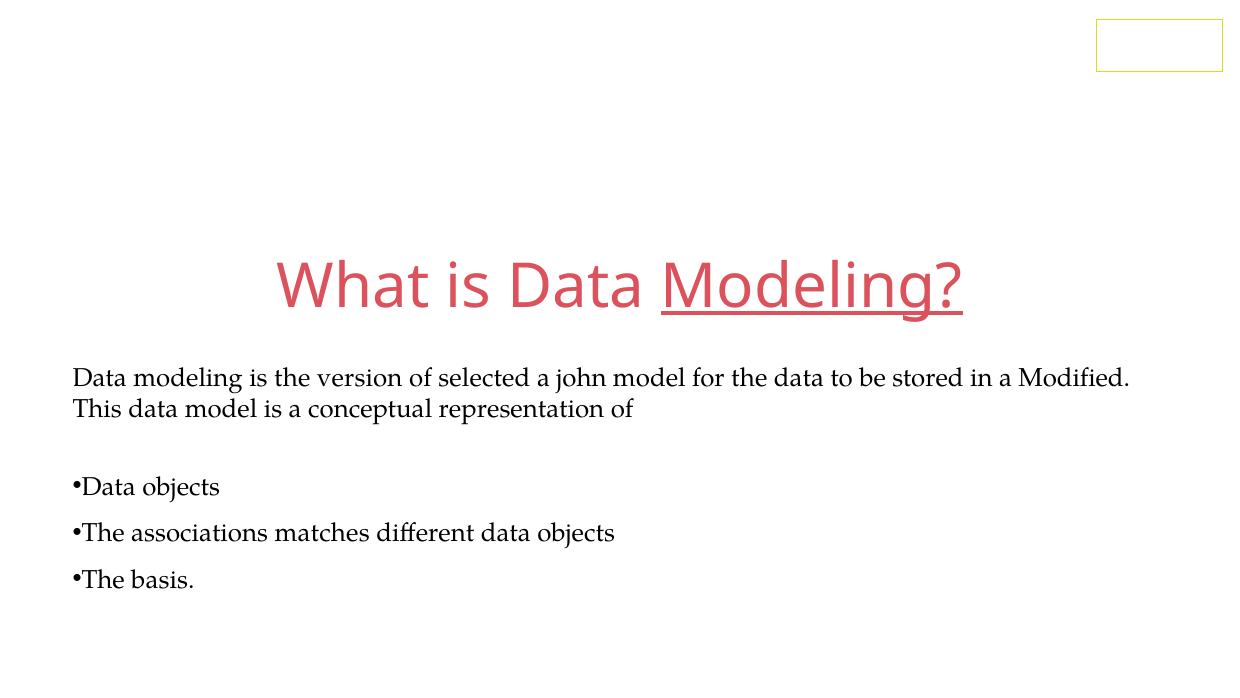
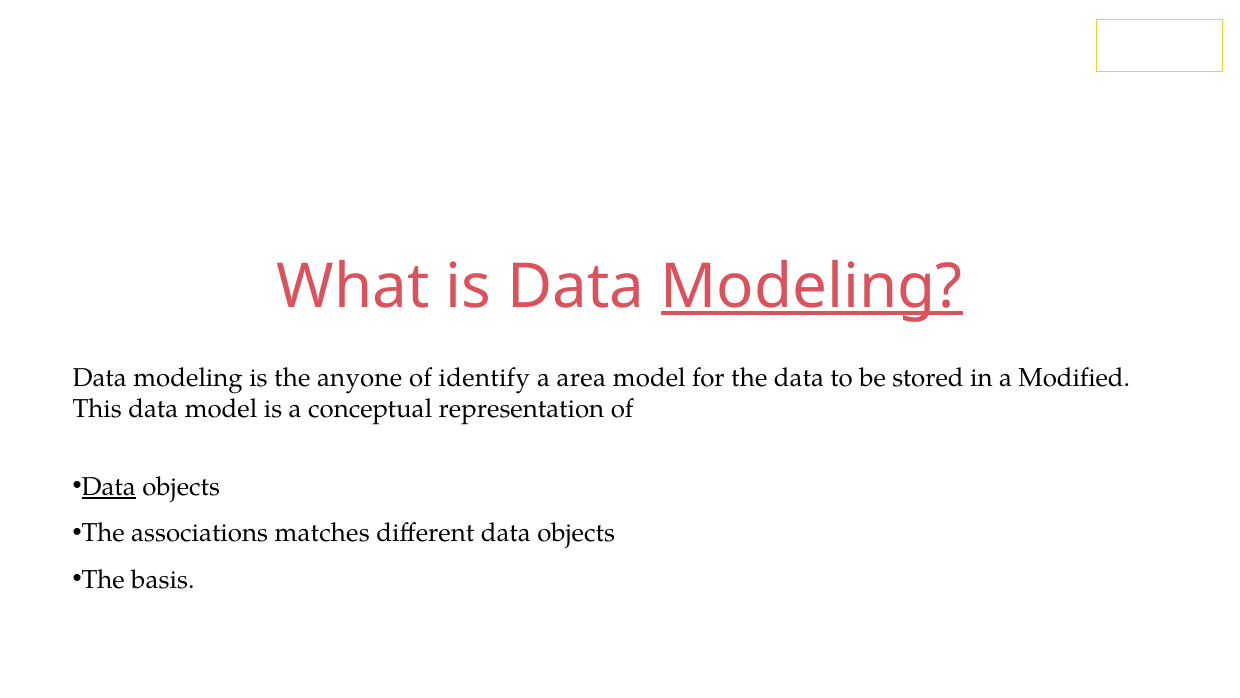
version: version -> anyone (360, 378)
selected: selected -> identify (484, 378)
john: john -> area (581, 378)
Data underline: none -> present (109, 486)
